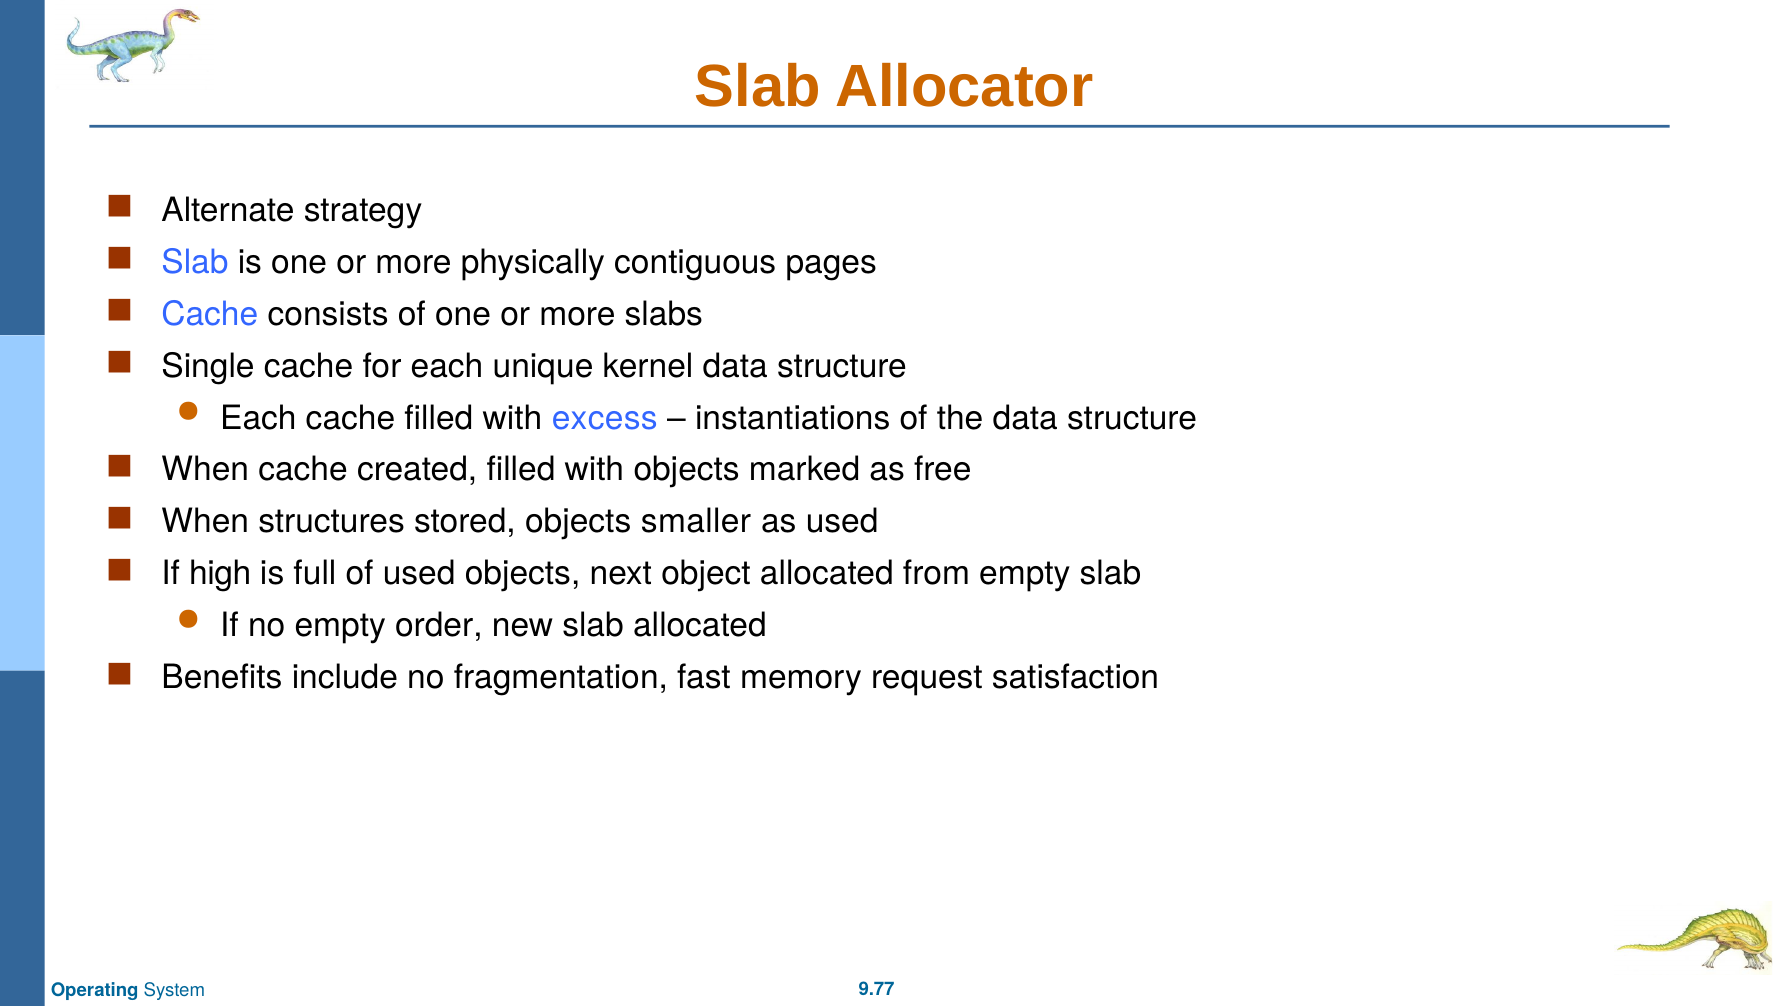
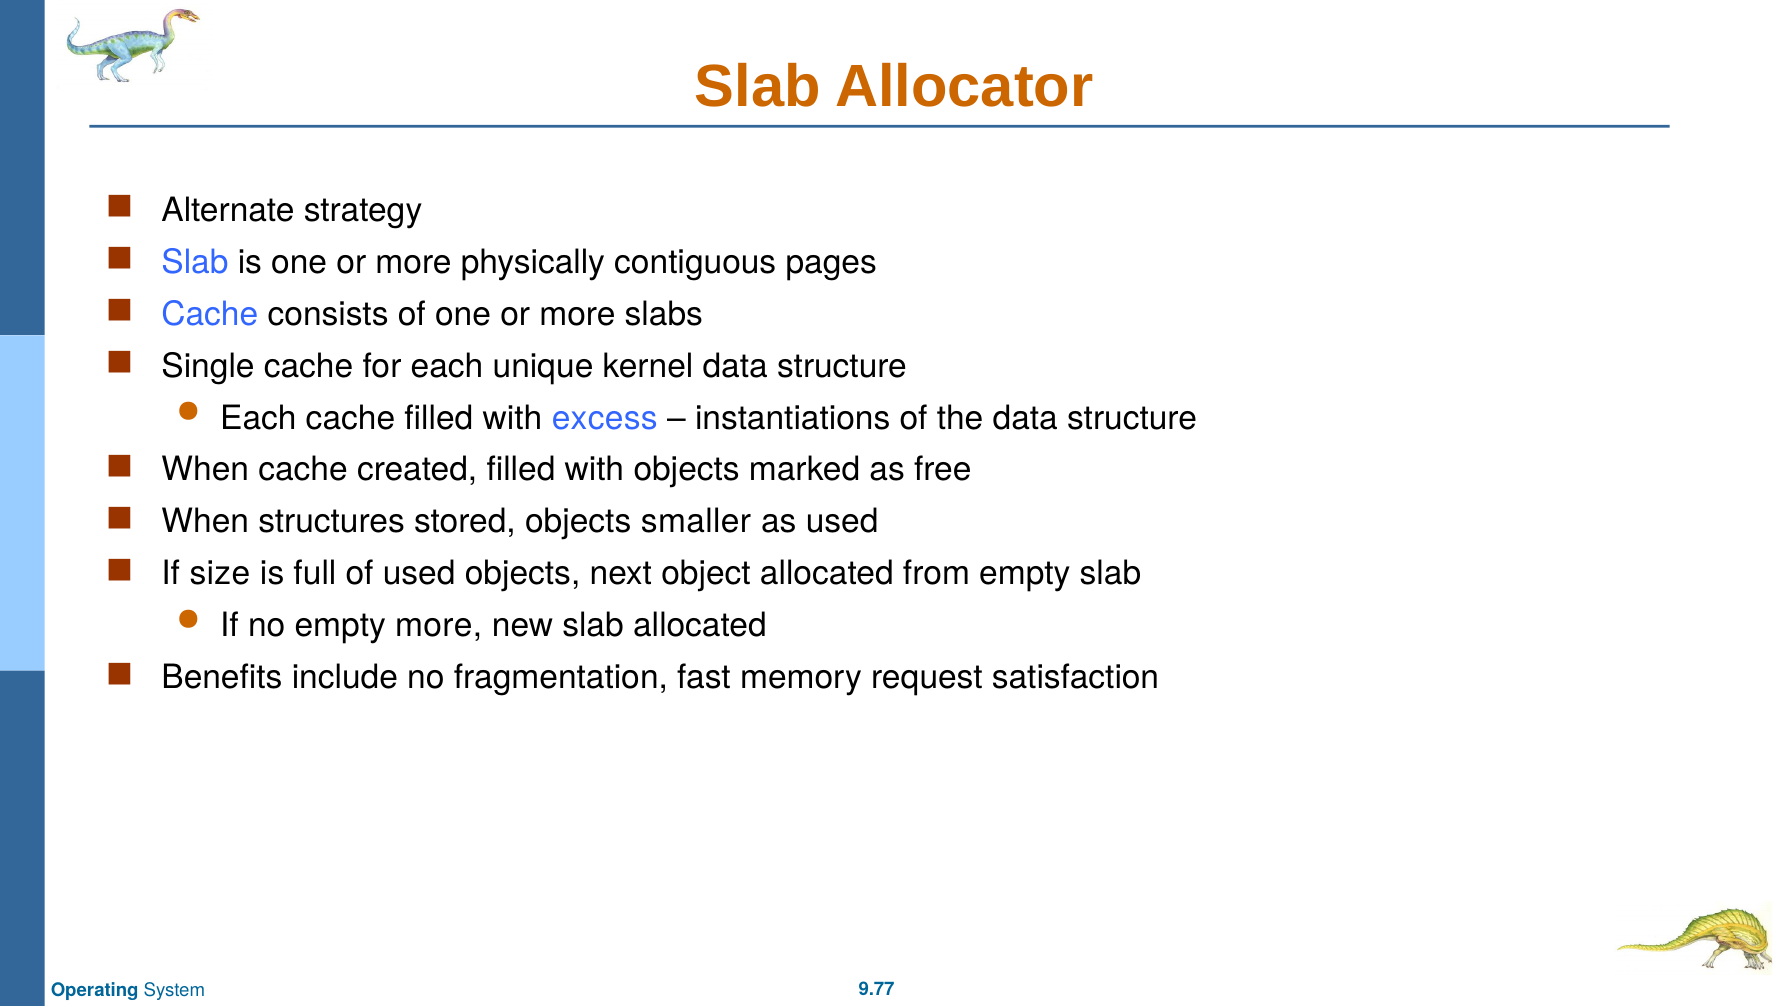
high: high -> size (220, 574)
empty order: order -> more (439, 626)
